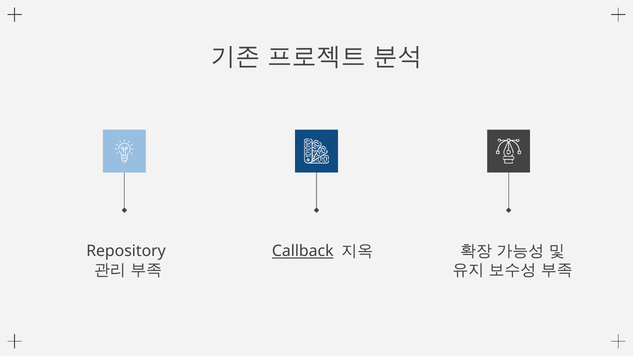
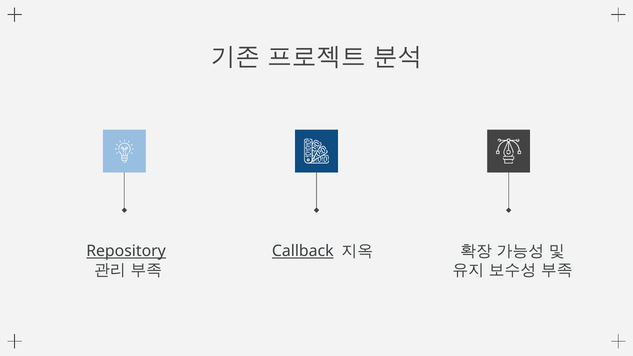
Repository underline: none -> present (126, 251)
